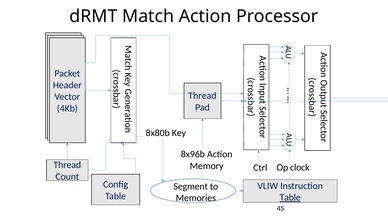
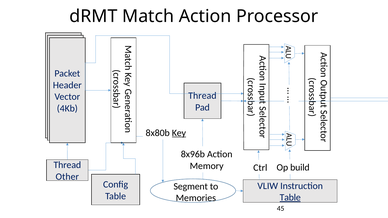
Key underline: none -> present (179, 133)
clock: clock -> build (300, 168)
Count: Count -> Other (67, 177)
